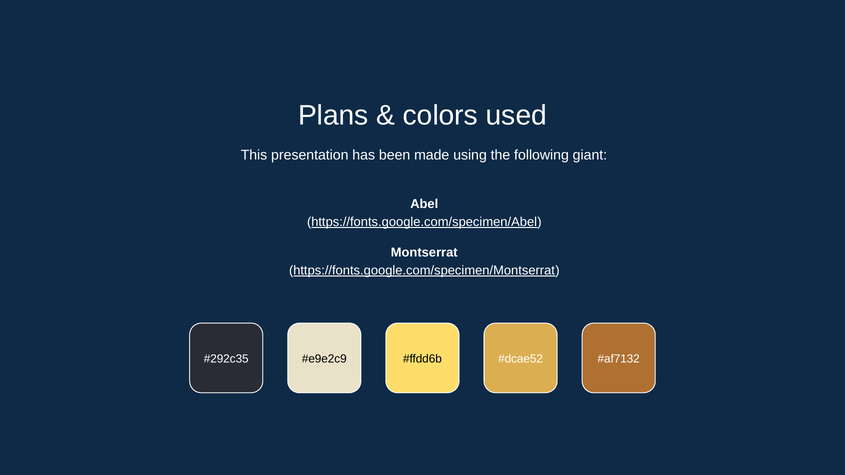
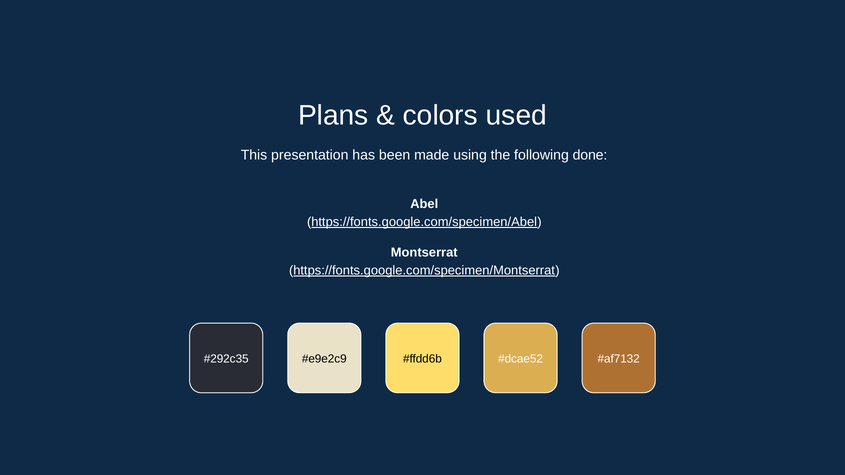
giant: giant -> done (590, 155)
